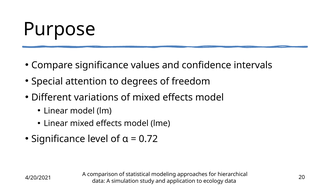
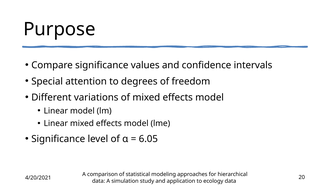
0.72: 0.72 -> 6.05 (148, 139)
